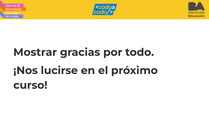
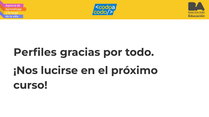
Mostrar: Mostrar -> Perfiles (35, 53)
